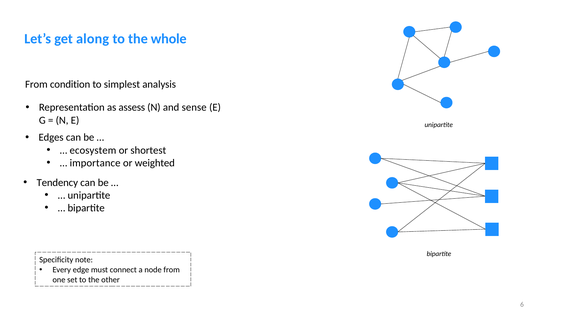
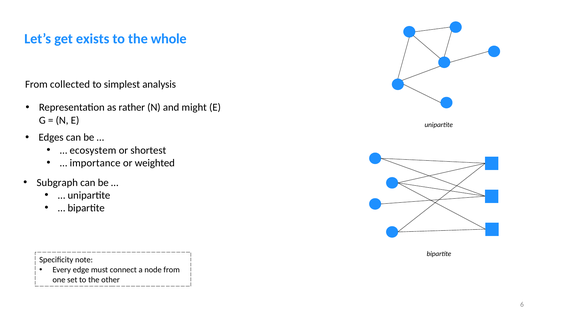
along: along -> exists (93, 39)
condition: condition -> collected (70, 84)
assess: assess -> rather (132, 107)
sense: sense -> might (194, 107)
Tendency: Tendency -> Subgraph (57, 182)
